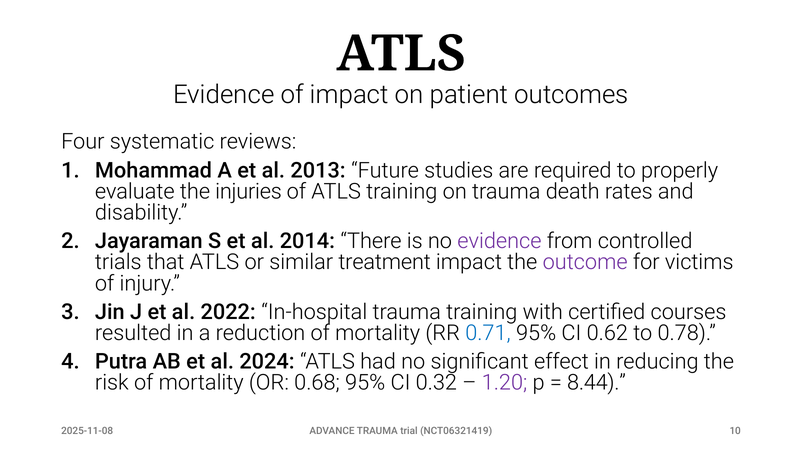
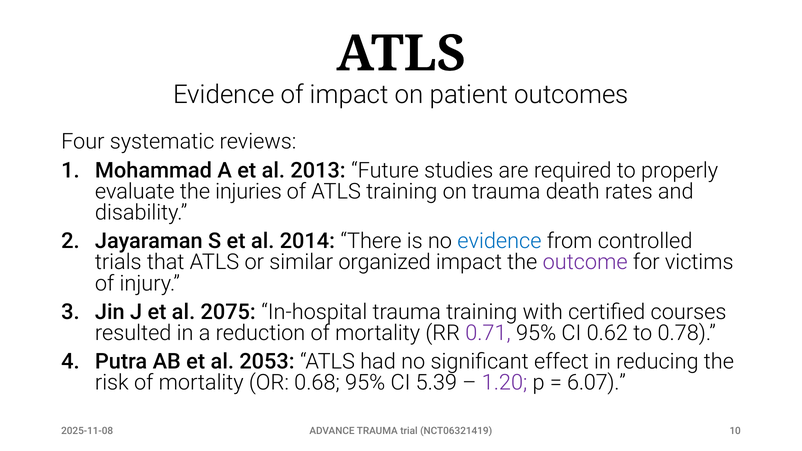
evidence colour: purple -> blue (499, 241)
treatment: treatment -> organized (385, 262)
2022: 2022 -> 2075 (228, 312)
0.71 colour: blue -> purple (488, 333)
2024: 2024 -> 2053 (267, 362)
0.32: 0.32 -> 5.39 (436, 383)
8.44: 8.44 -> 6.07 (596, 383)
